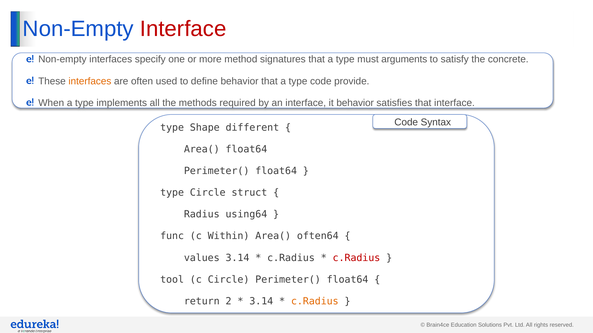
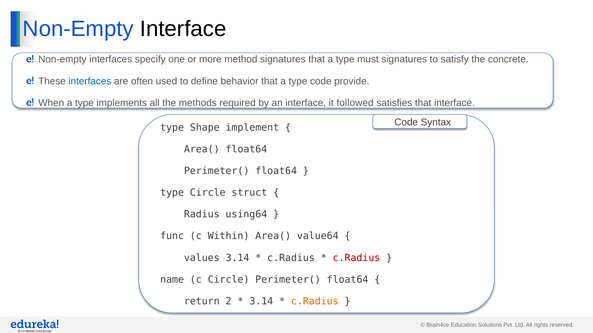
Interface colour: red -> black (183, 29)
must arguments: arguments -> signatures (404, 60)
interfaces colour: orange -> blue (90, 81)
it behavior: behavior -> followed (355, 103)
different: different -> implement (252, 128)
often64: often64 -> value64 (318, 236)
tool: tool -> name (172, 280)
